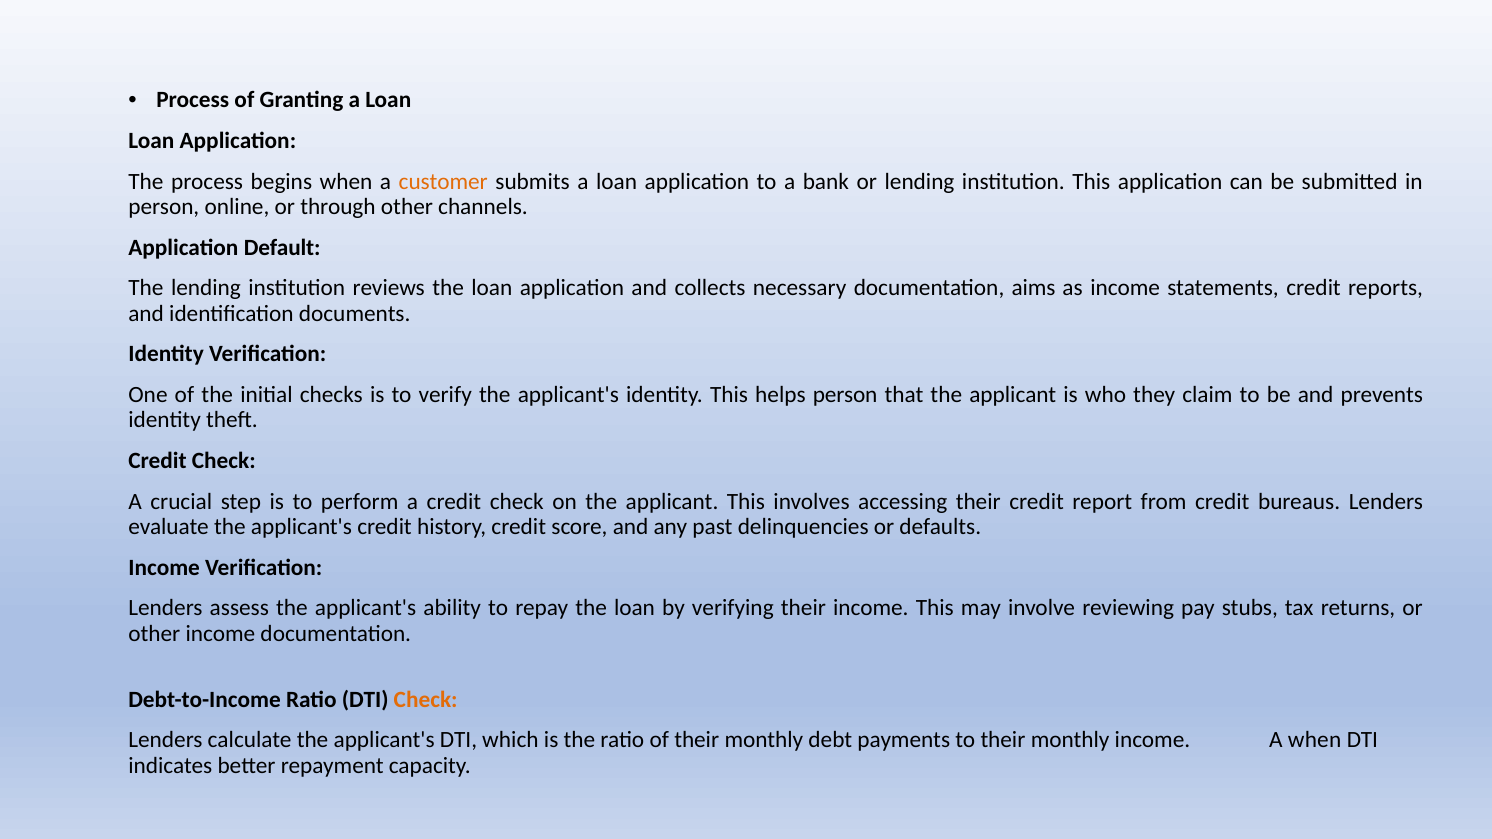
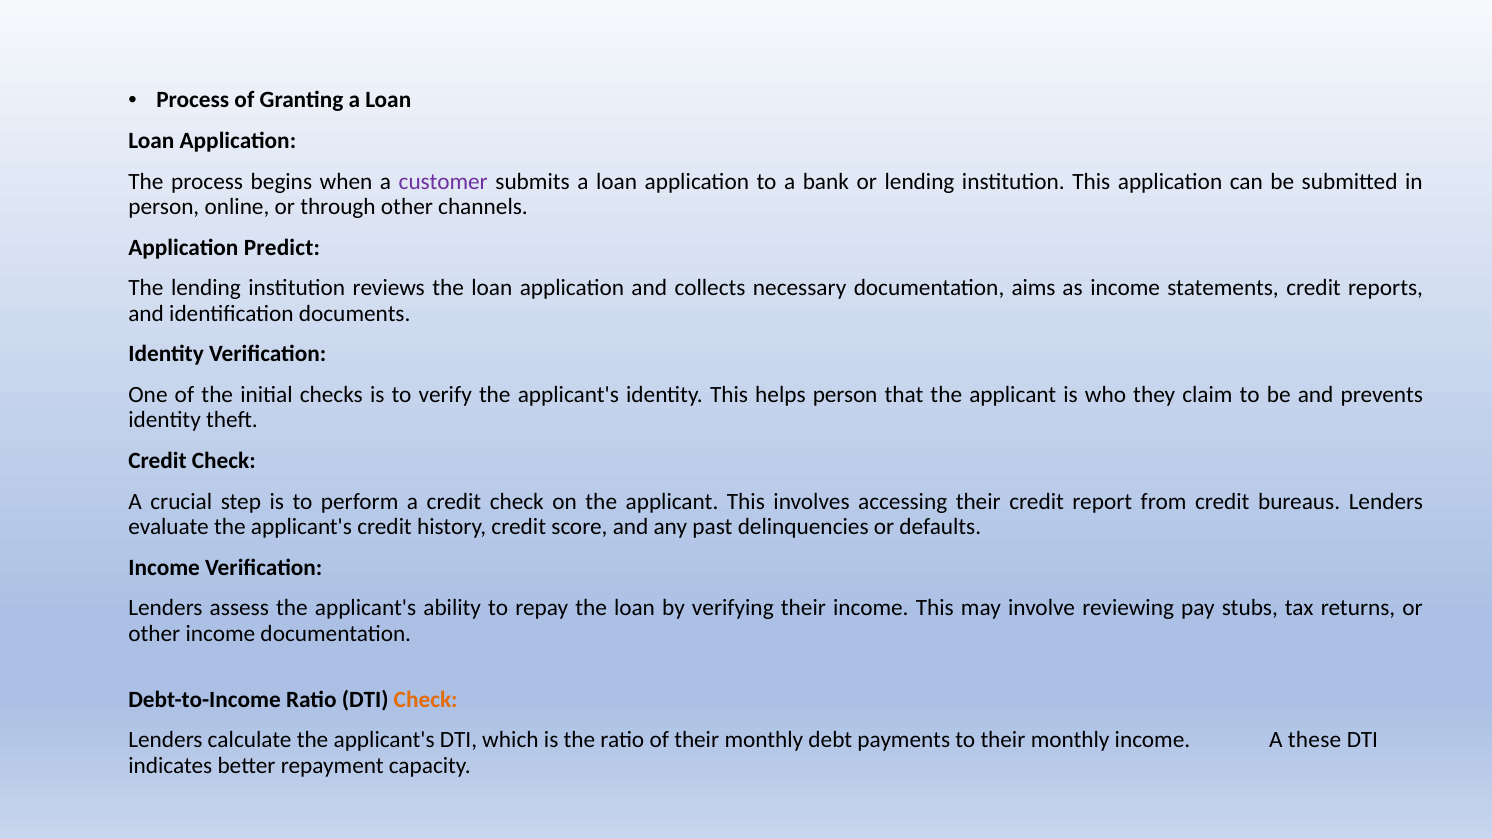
customer colour: orange -> purple (443, 182)
Default: Default -> Predict (282, 248)
A when: when -> these (1315, 740)
